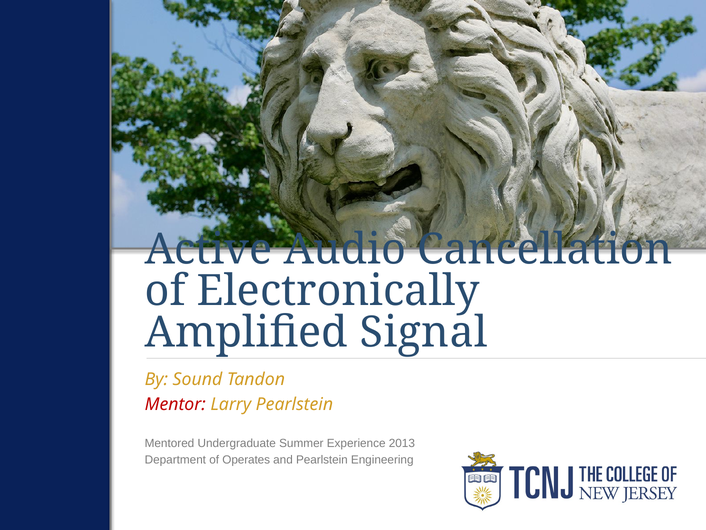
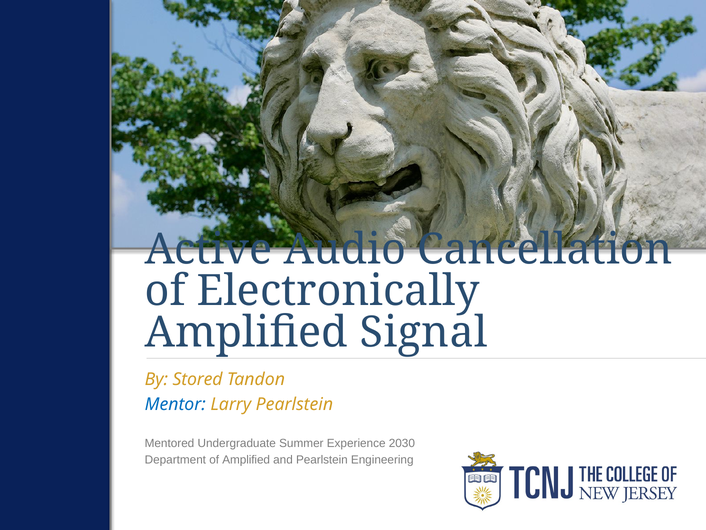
Sound: Sound -> Stored (198, 379)
Mentor colour: red -> blue (175, 404)
2013: 2013 -> 2030 (402, 443)
of Operates: Operates -> Amplified (246, 459)
